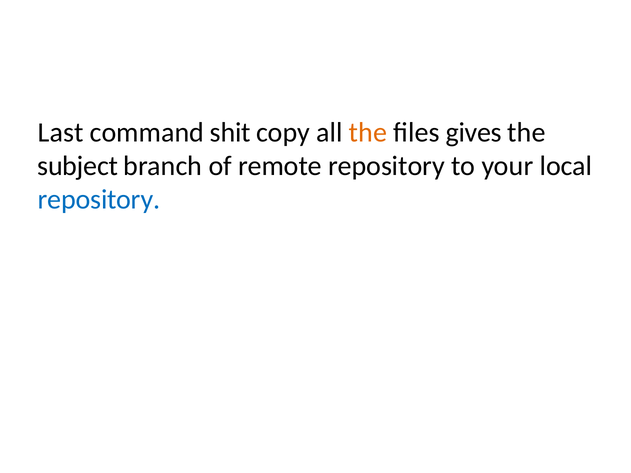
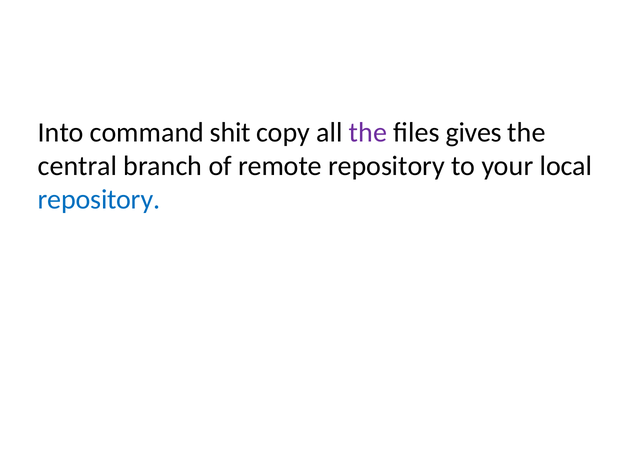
Last: Last -> Into (61, 132)
the colour: orange -> purple (368, 132)
subject: subject -> central (78, 166)
